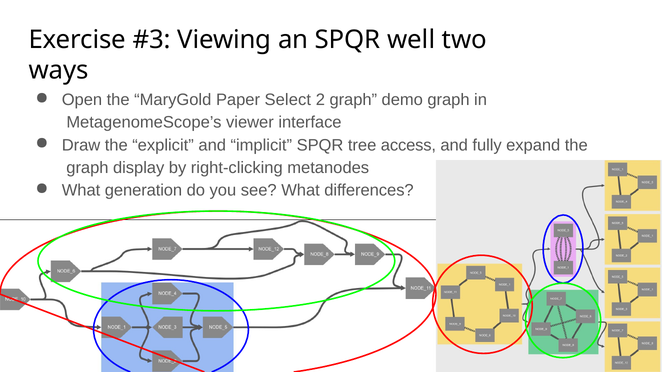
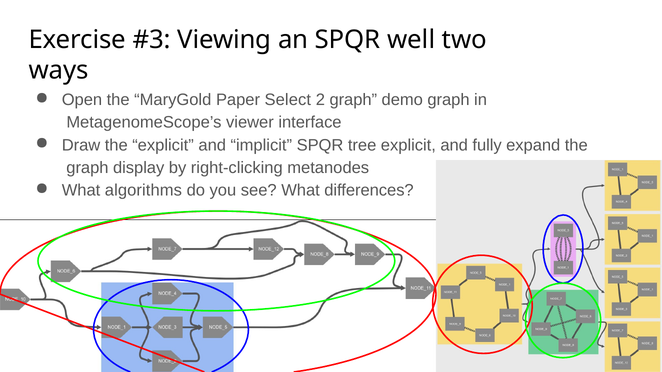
tree access: access -> explicit (408, 145)
generation: generation -> algorithms (143, 191)
